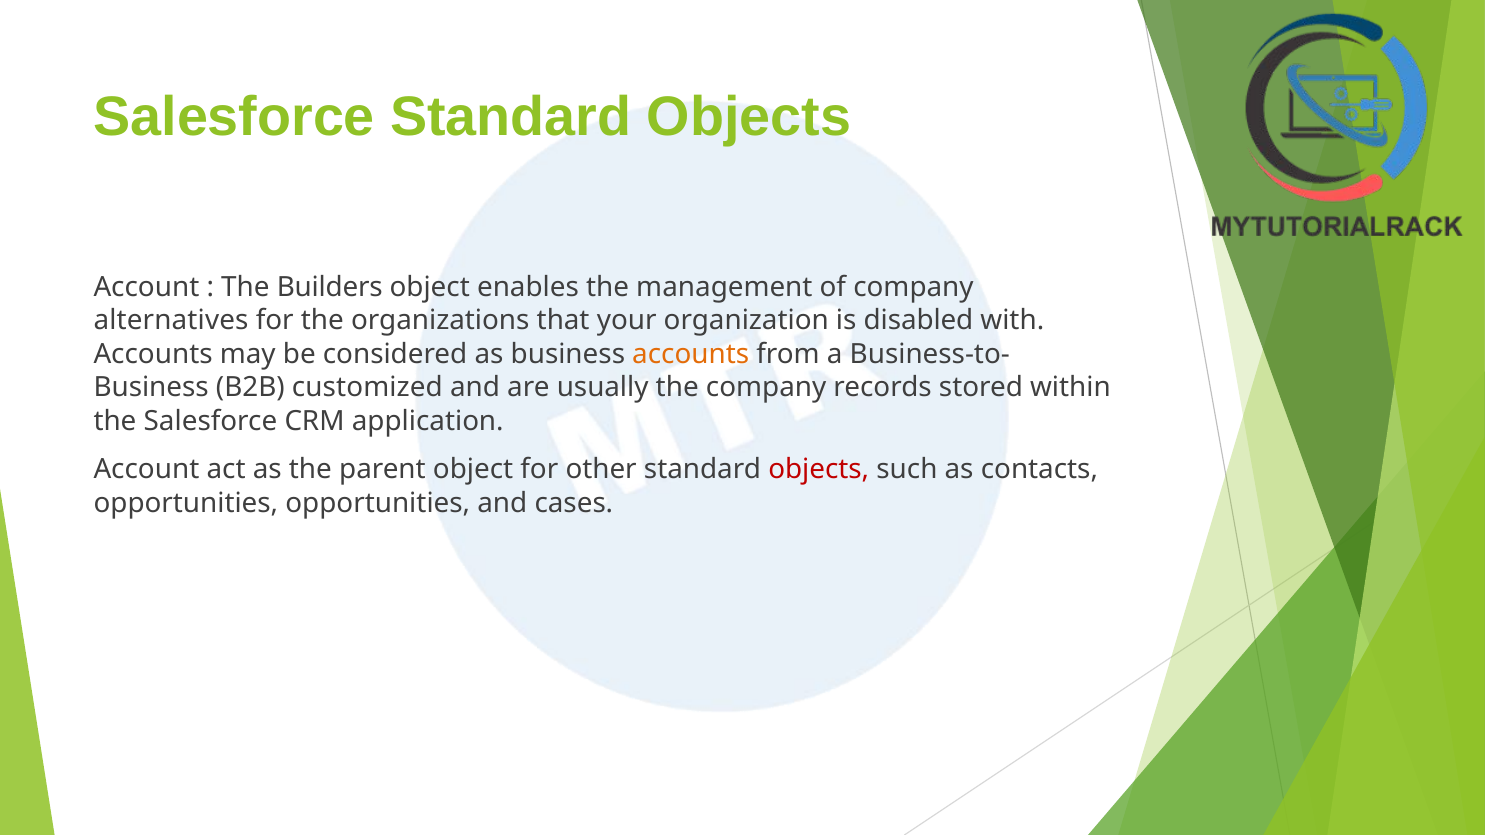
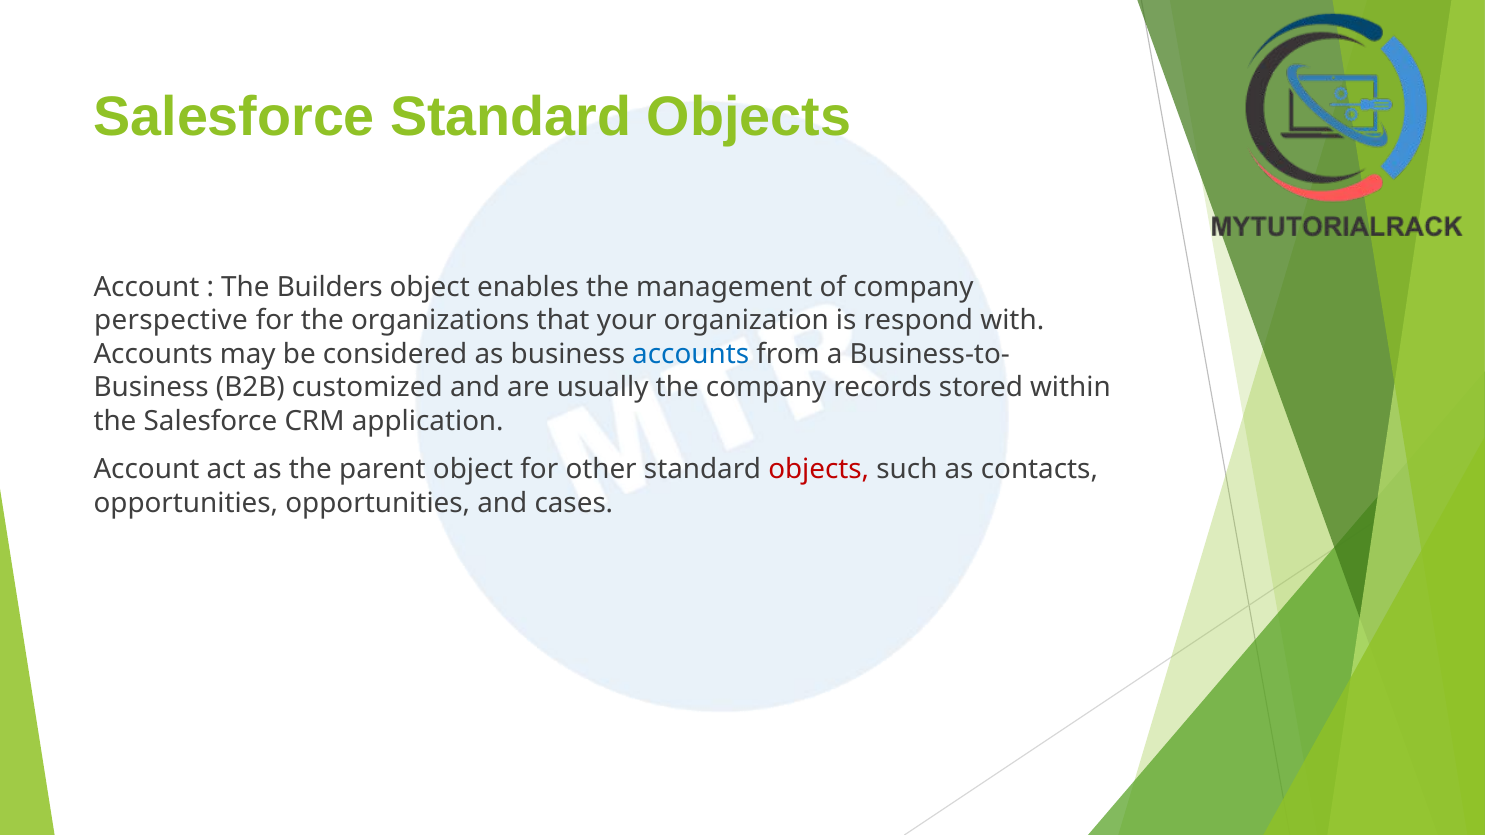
alternatives: alternatives -> perspective (171, 321)
disabled: disabled -> respond (918, 321)
accounts colour: orange -> blue (691, 354)
